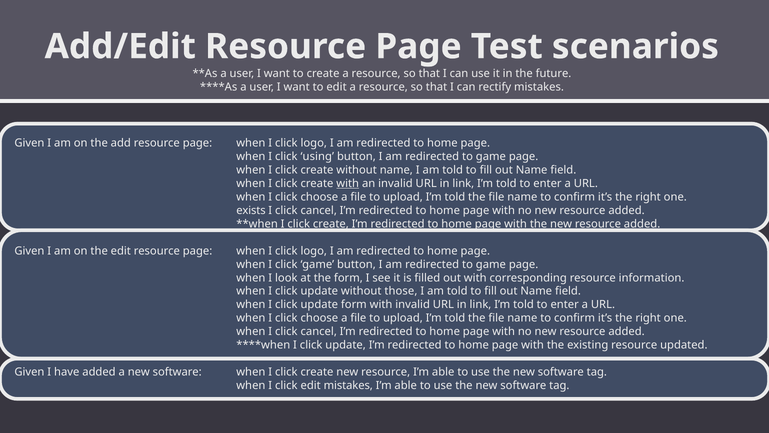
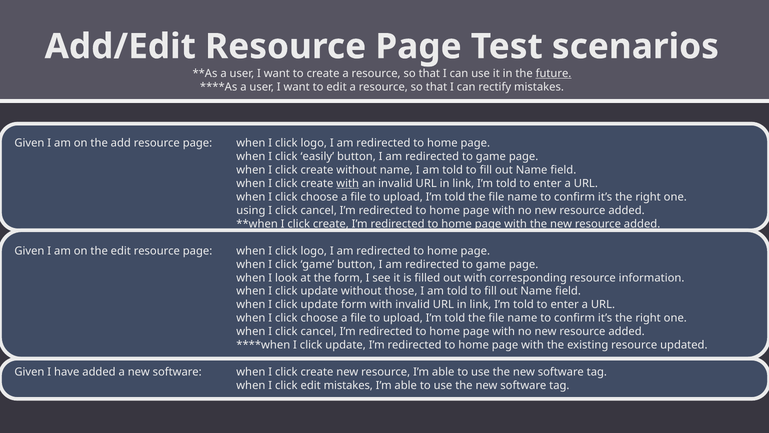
future underline: none -> present (554, 73)
using: using -> easily (317, 156)
exists: exists -> using (251, 210)
